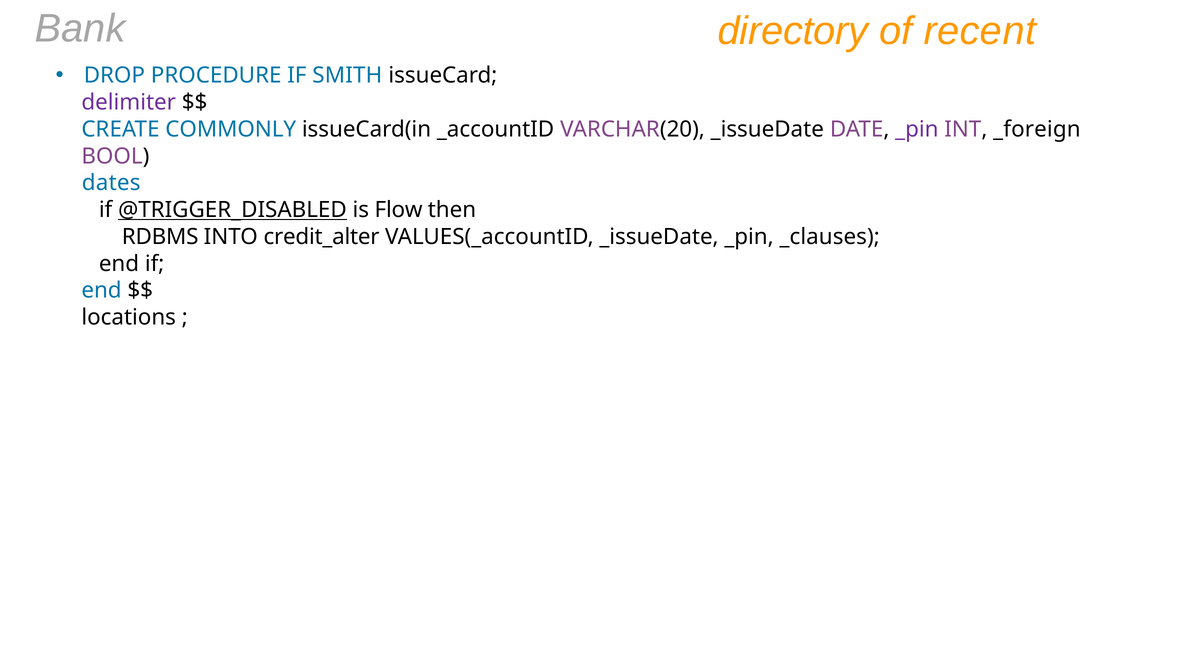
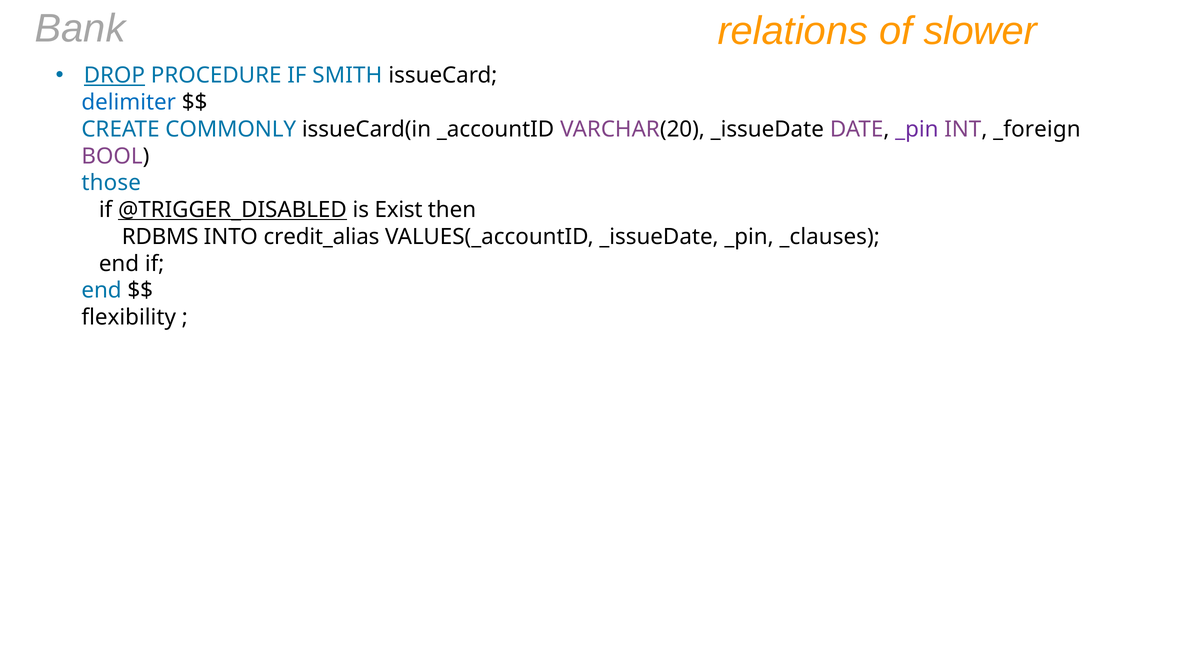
directory: directory -> relations (793, 31)
recent: recent -> slower (980, 31)
DROP underline: none -> present (114, 75)
delimiter colour: purple -> blue (129, 102)
dates: dates -> those (111, 183)
Flow: Flow -> Exist (399, 210)
credit_alter: credit_alter -> credit_alias (322, 237)
locations: locations -> flexibility (129, 317)
